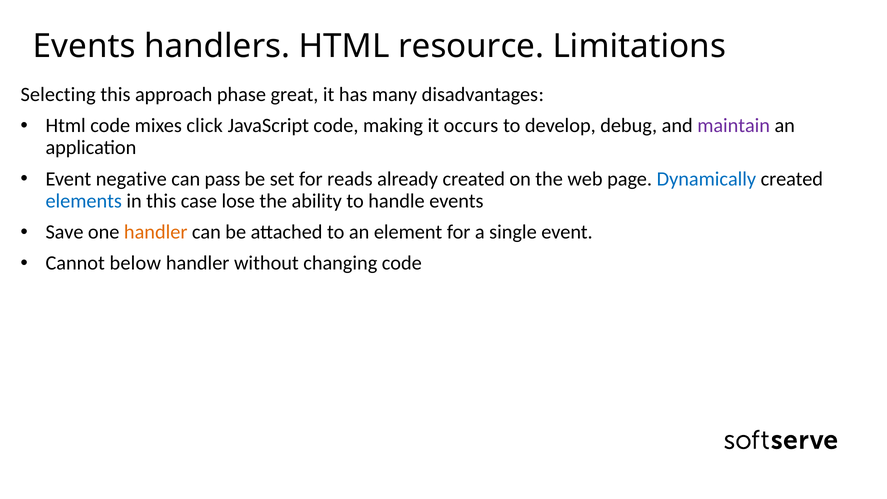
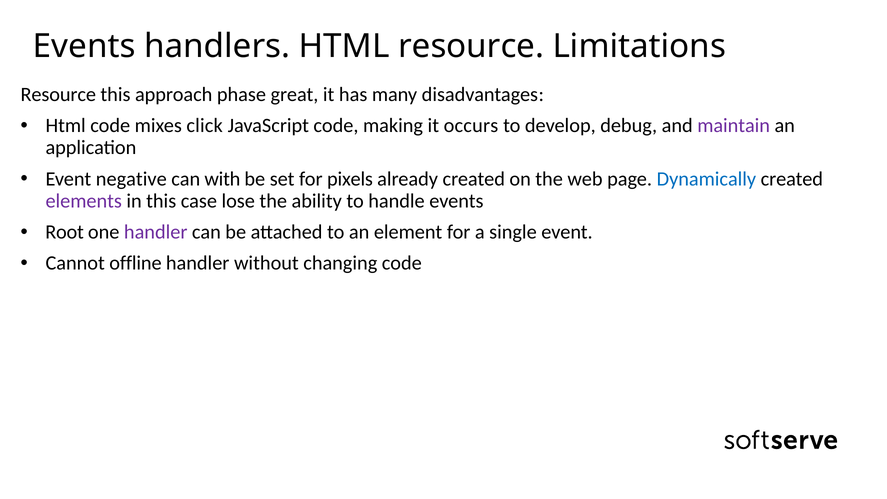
Selecting: Selecting -> Resource (58, 95)
pass: pass -> with (222, 179)
reads: reads -> pixels (350, 179)
elements colour: blue -> purple (84, 201)
Save: Save -> Root (65, 232)
handler colour: orange -> purple (156, 232)
below: below -> offline (135, 263)
